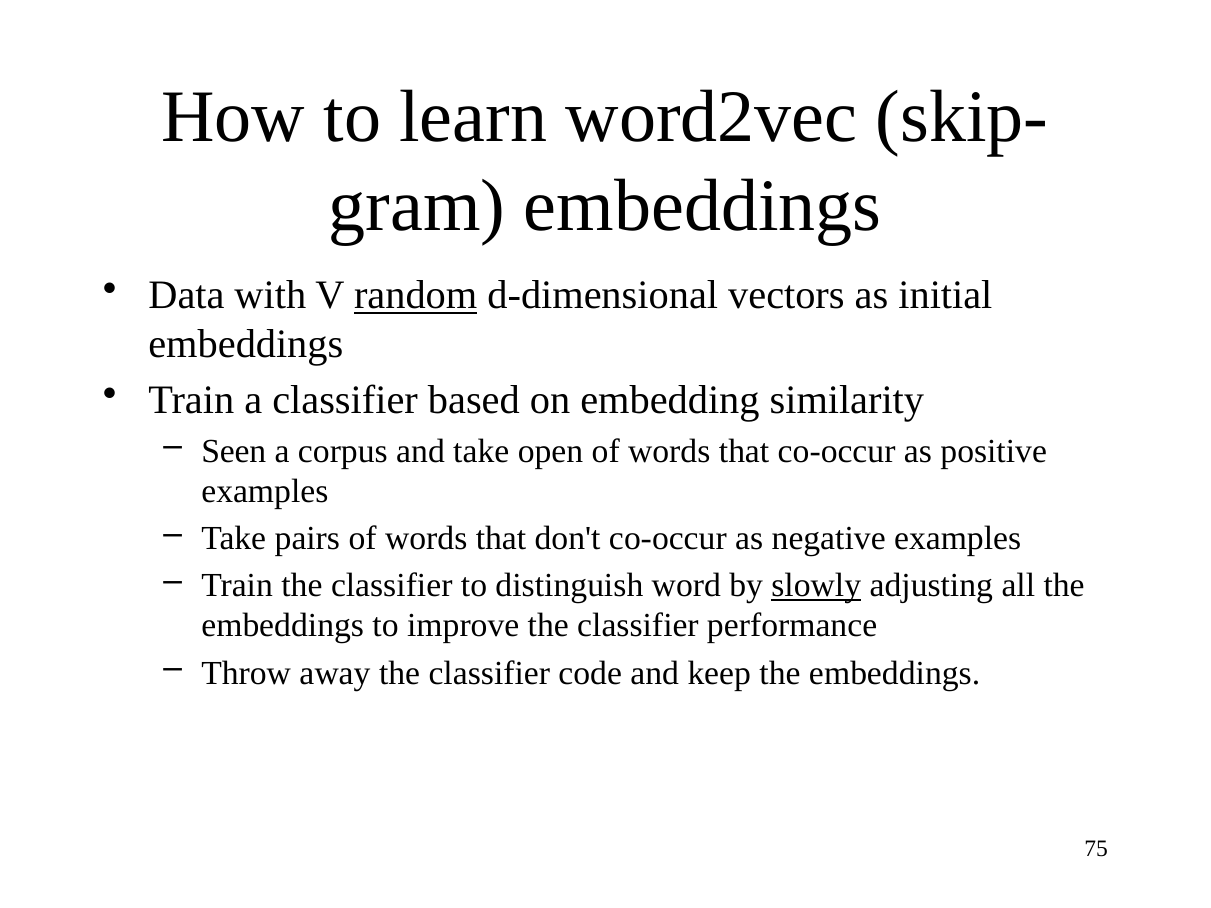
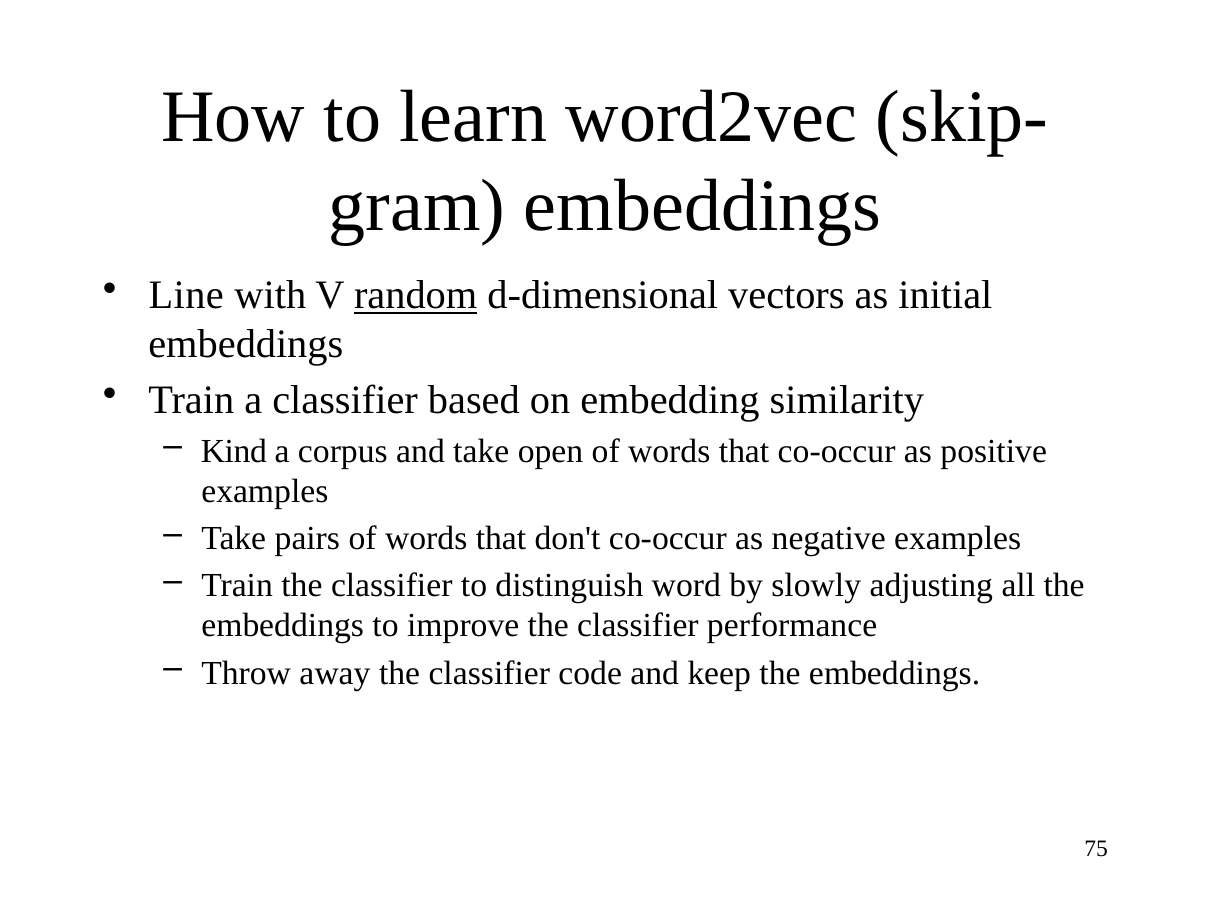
Data: Data -> Line (186, 295)
Seen: Seen -> Kind (234, 451)
slowly underline: present -> none (816, 586)
